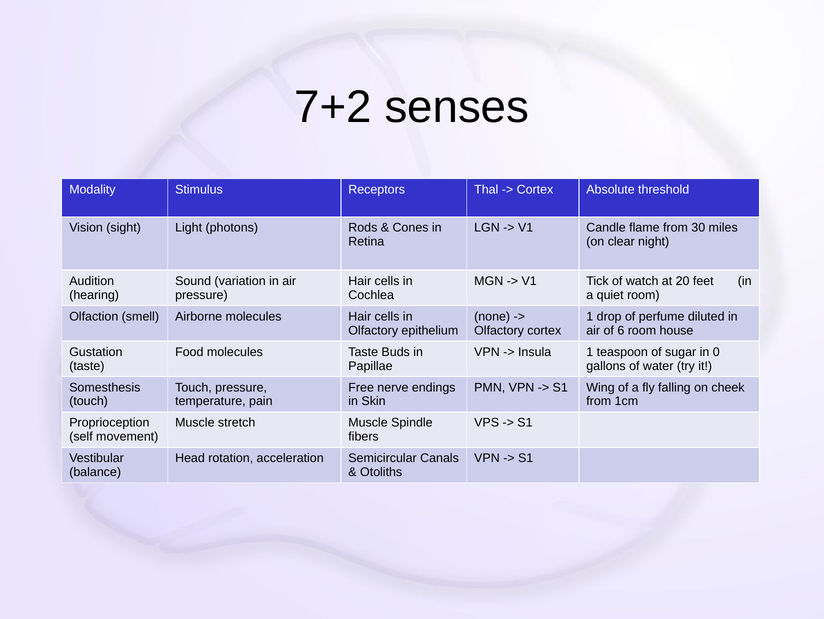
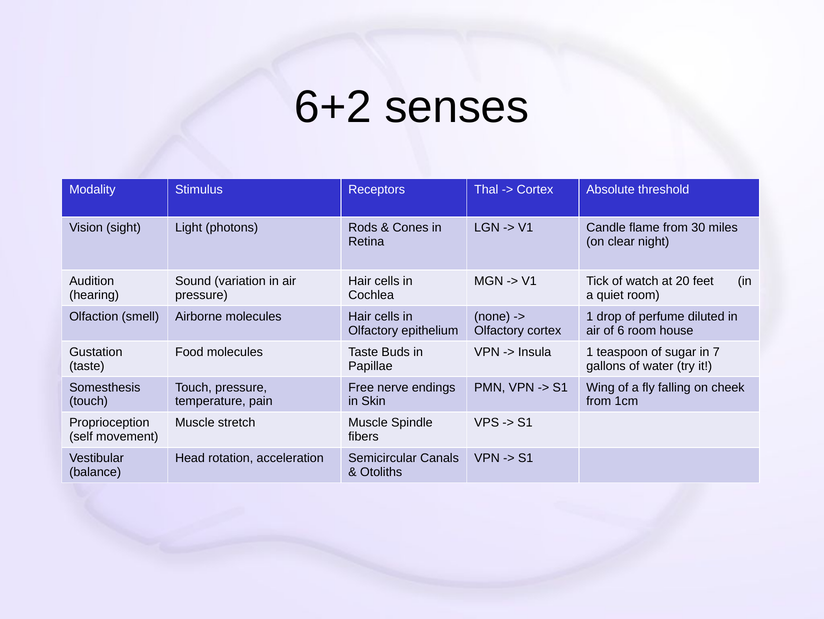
7+2: 7+2 -> 6+2 (333, 107)
0: 0 -> 7 (716, 352)
